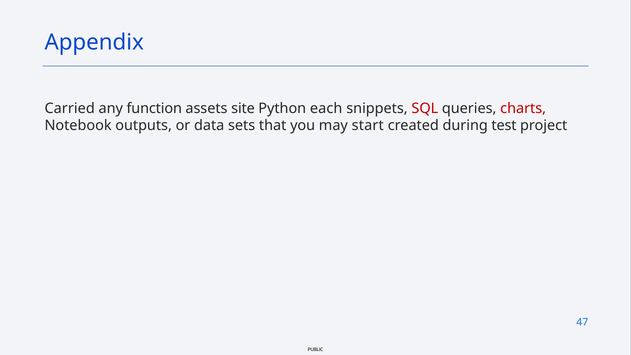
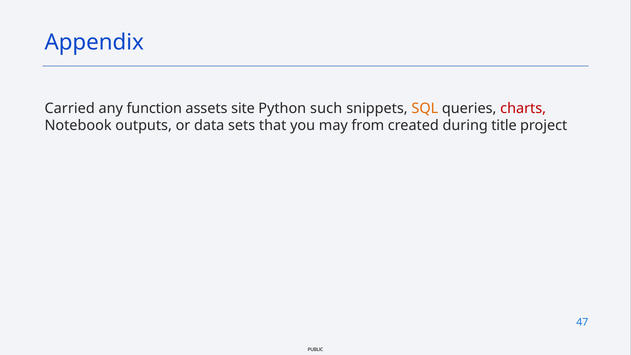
each: each -> such (326, 108)
SQL colour: red -> orange (425, 108)
start: start -> from (368, 126)
test: test -> title (504, 126)
